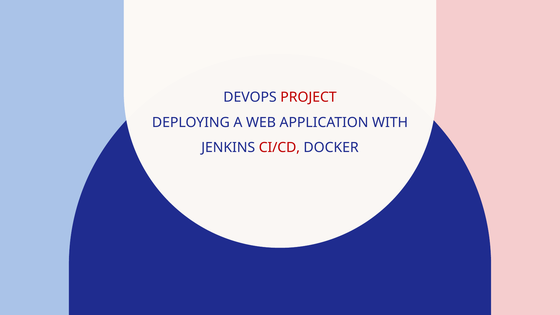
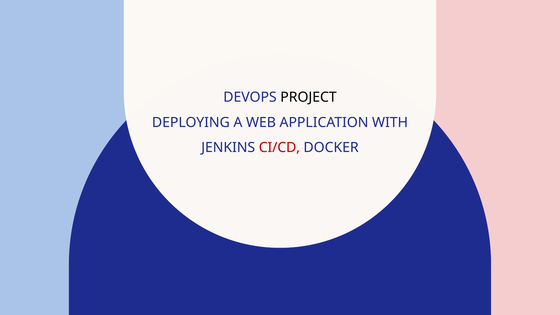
PROJECT colour: red -> black (309, 97)
